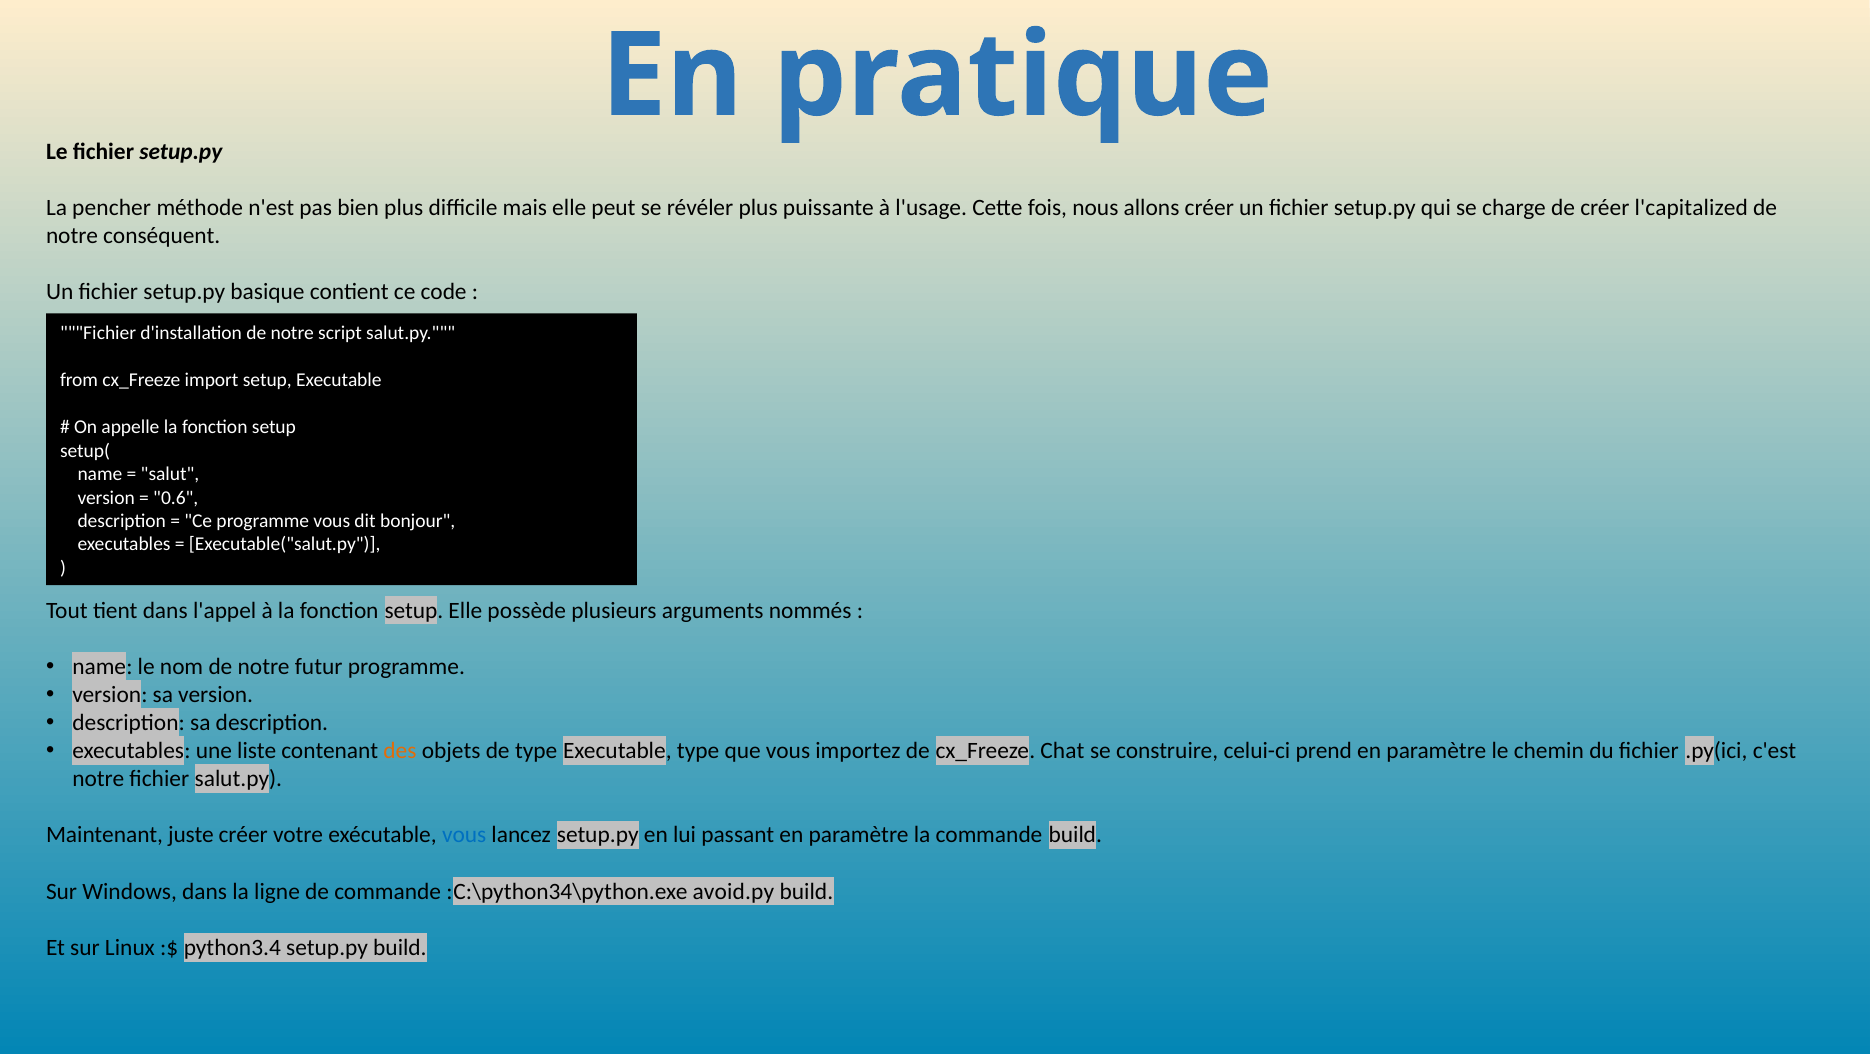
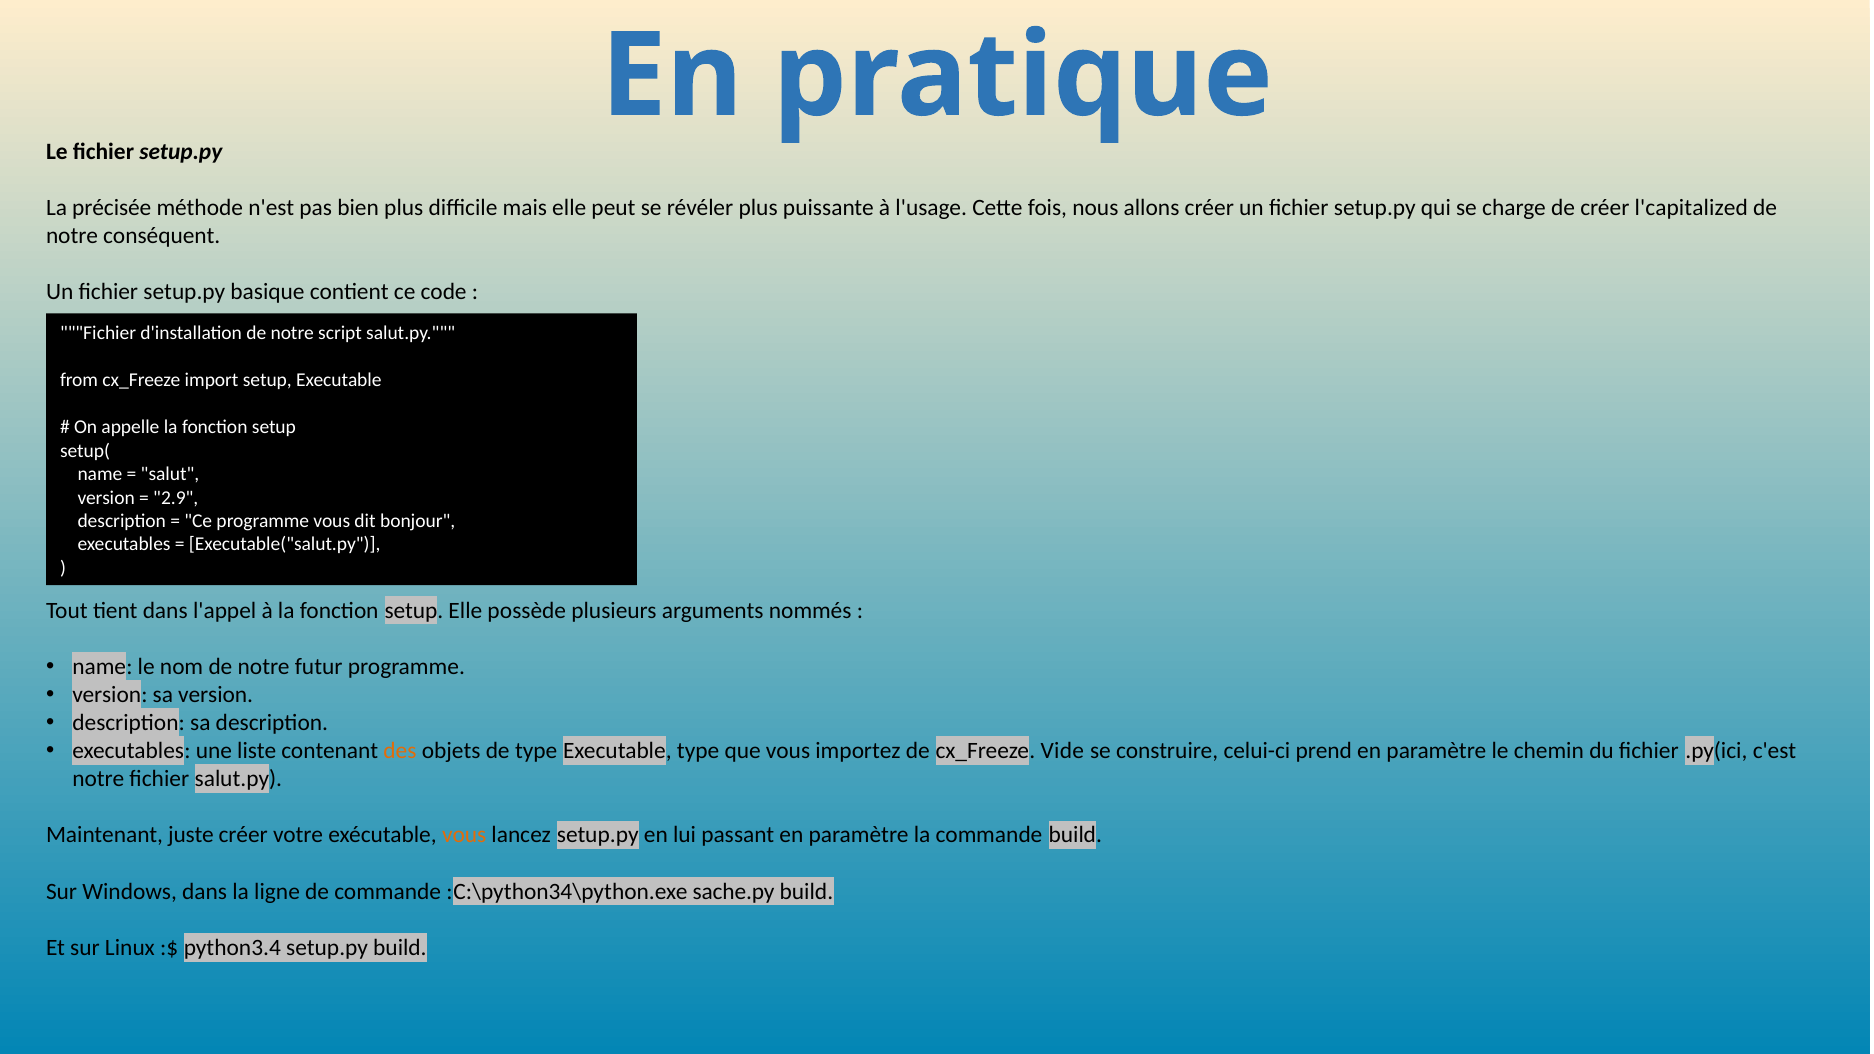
pencher: pencher -> précisée (112, 208)
0.6: 0.6 -> 2.9 (176, 498)
Chat: Chat -> Vide (1062, 751)
vous colour: blue -> orange (464, 835)
avoid.py: avoid.py -> sache.py (734, 892)
